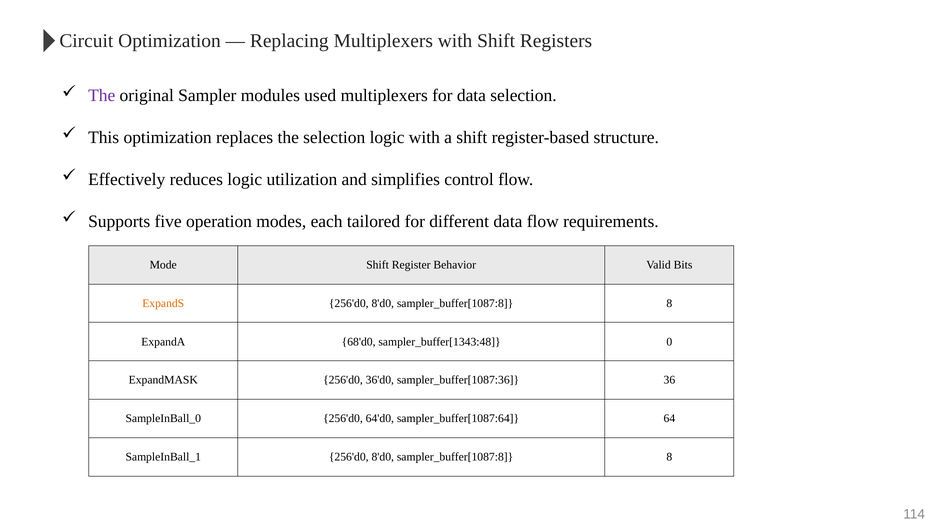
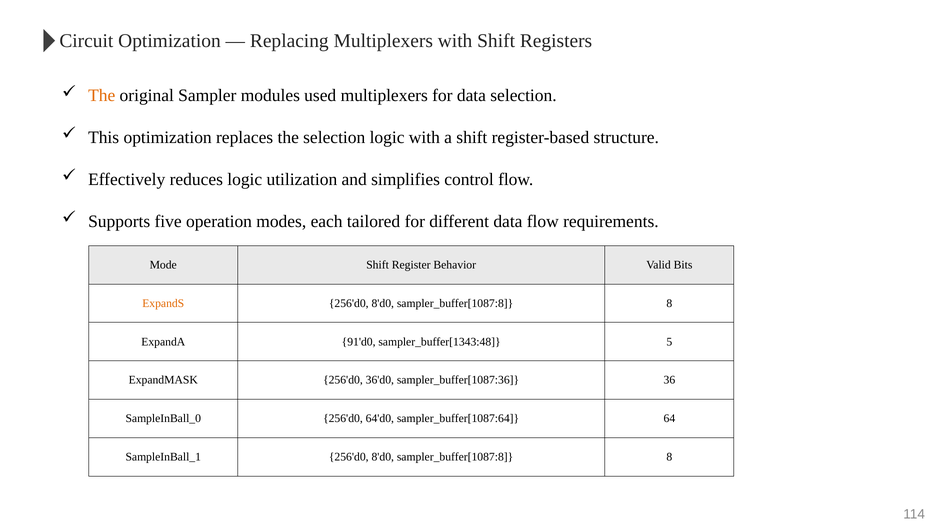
The colour: purple -> orange (102, 96)
68'd0: 68'd0 -> 91'd0 (359, 342)
0: 0 -> 5 (669, 342)
